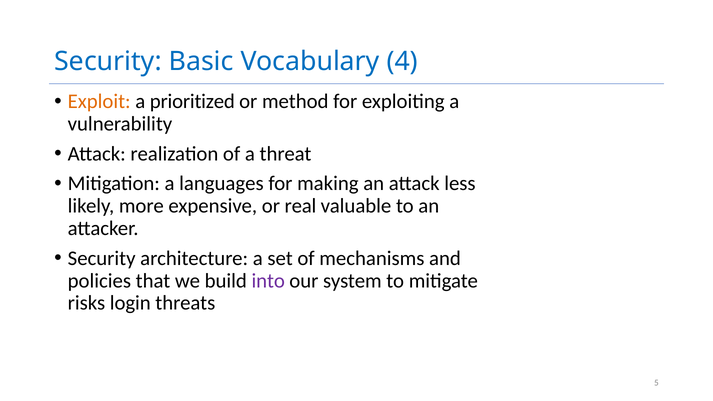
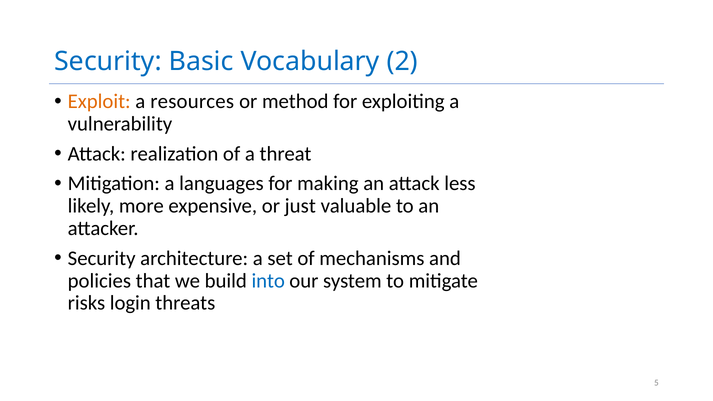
4: 4 -> 2 (402, 61)
prioritized: prioritized -> resources (192, 101)
real: real -> just (300, 206)
into colour: purple -> blue (268, 281)
